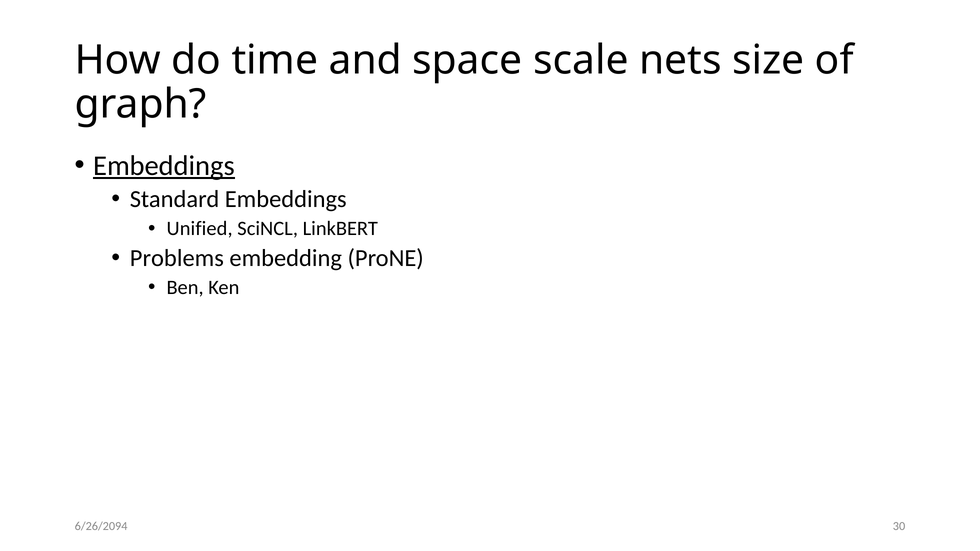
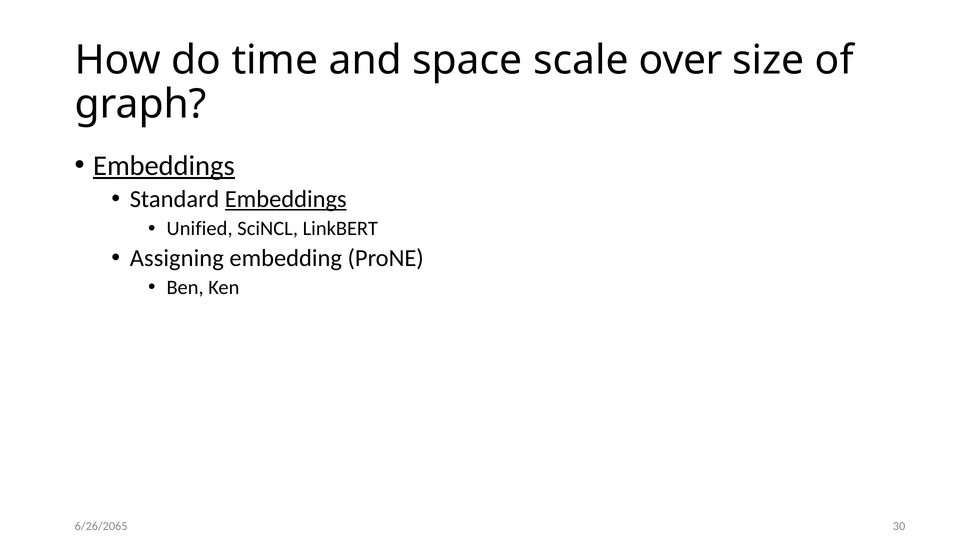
nets: nets -> over (681, 60)
Embeddings underline: none -> present (286, 199)
Problems: Problems -> Assigning (177, 258)
6/26/2094: 6/26/2094 -> 6/26/2065 (101, 526)
